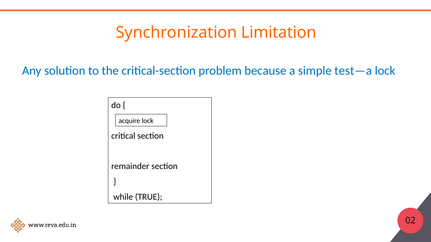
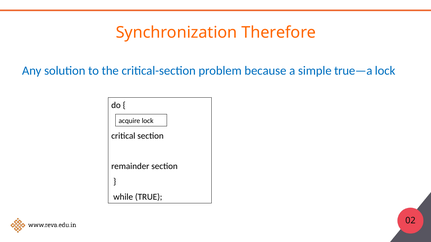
Limitation: Limitation -> Therefore (279, 32)
test—a: test—a -> true—a (353, 71)
